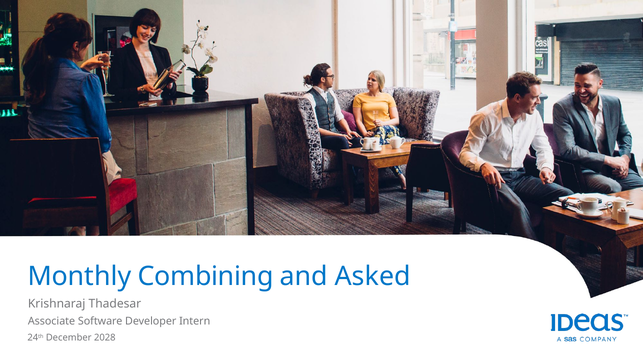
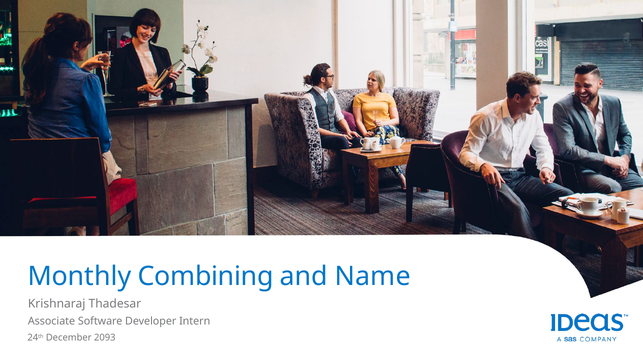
Asked: Asked -> Name (373, 276)
2028: 2028 -> 2093 (105, 338)
